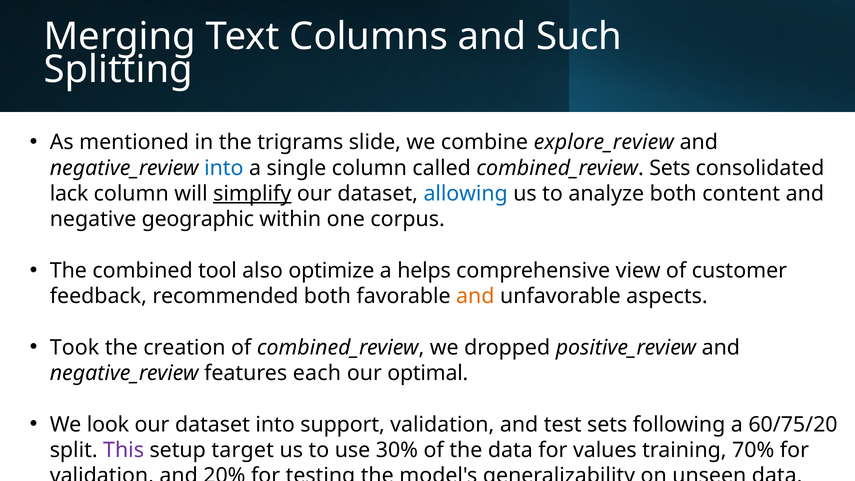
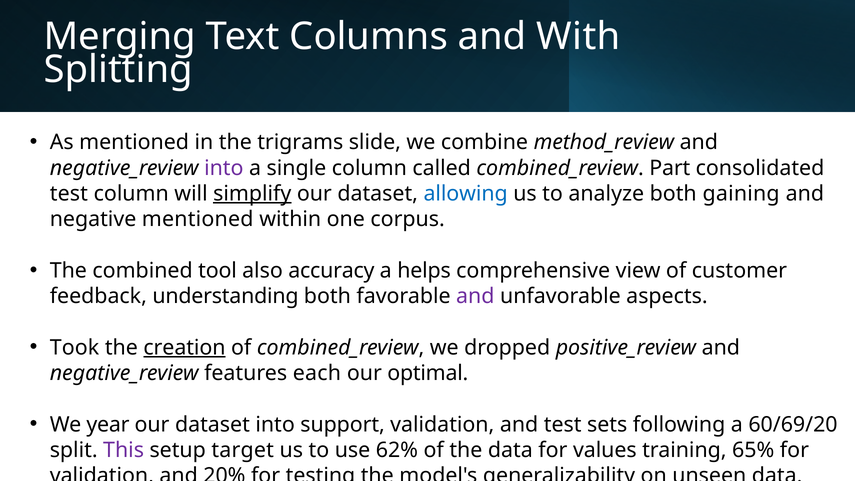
Such: Such -> With (579, 37)
explore_review: explore_review -> method_review (604, 142)
into colour: blue -> purple (224, 168)
combined_review Sets: Sets -> Part (670, 168)
lack: lack -> test (69, 194)
content: content -> gaining (741, 194)
negative geographic: geographic -> mentioned (198, 219)
optimize: optimize -> accuracy (331, 271)
recommended: recommended -> understanding (225, 296)
and colour: orange -> purple (475, 296)
creation underline: none -> present (184, 348)
look: look -> year (108, 424)
60/75/20: 60/75/20 -> 60/69/20 (793, 424)
30%: 30% -> 62% (397, 450)
70%: 70% -> 65% (753, 450)
